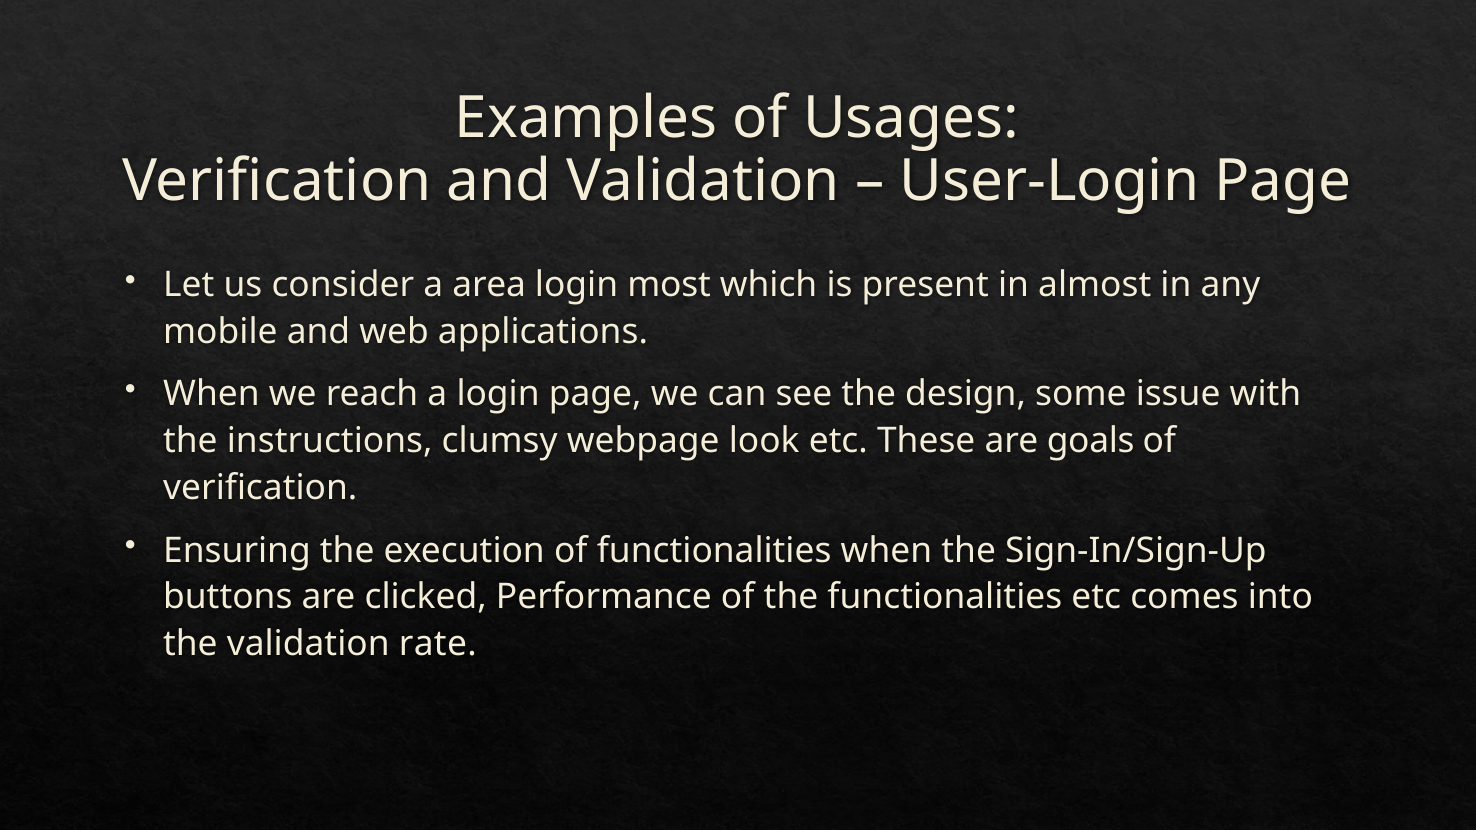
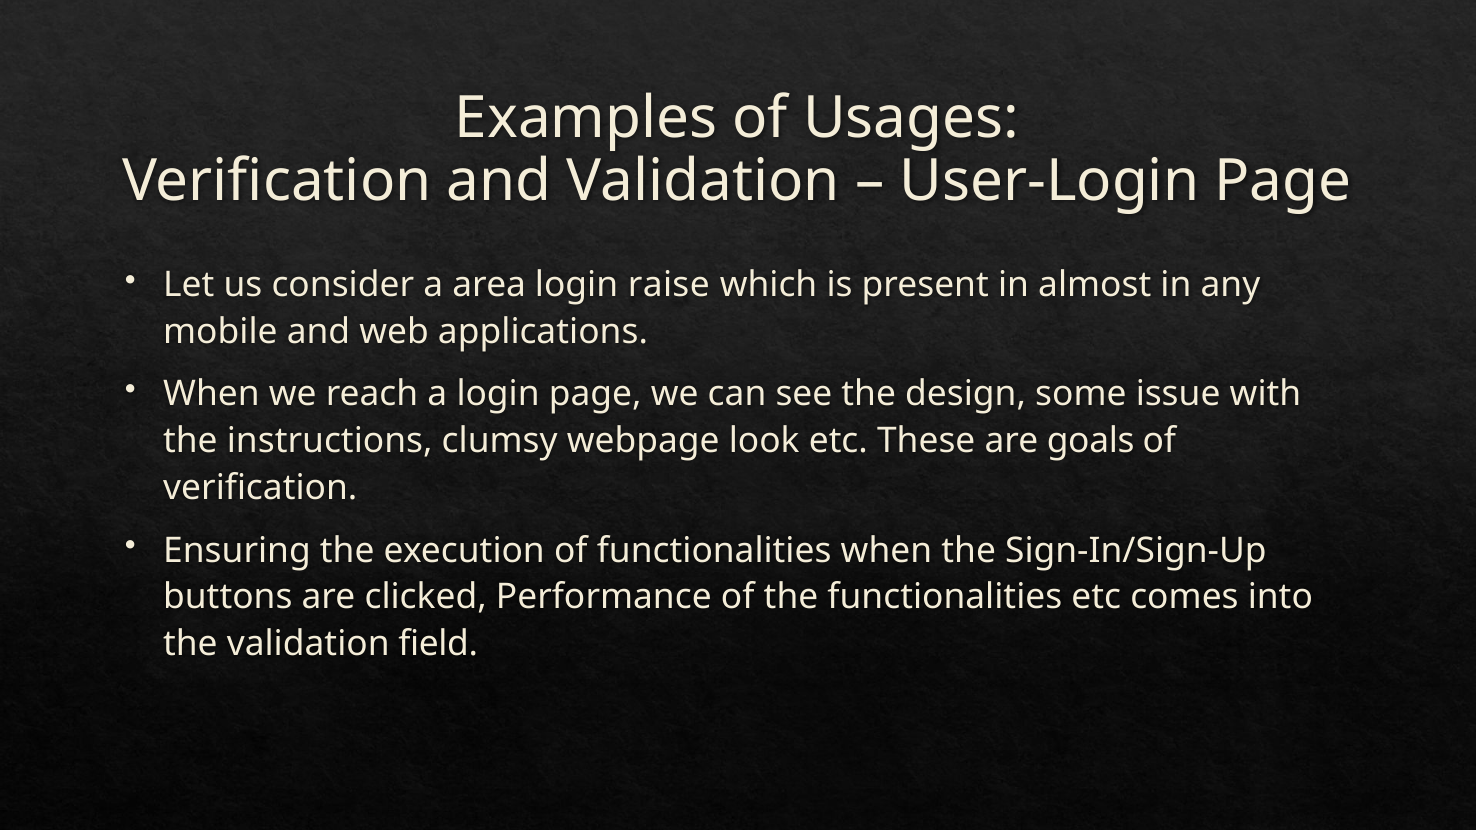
most: most -> raise (669, 285)
rate: rate -> field (438, 644)
